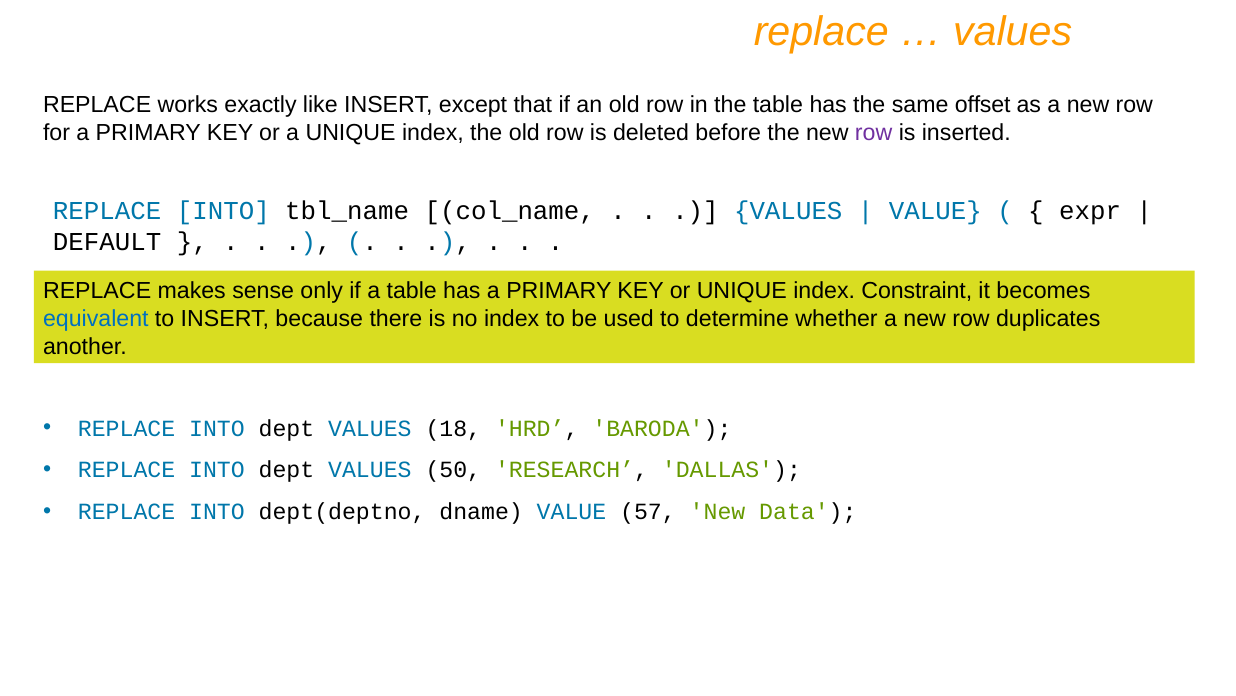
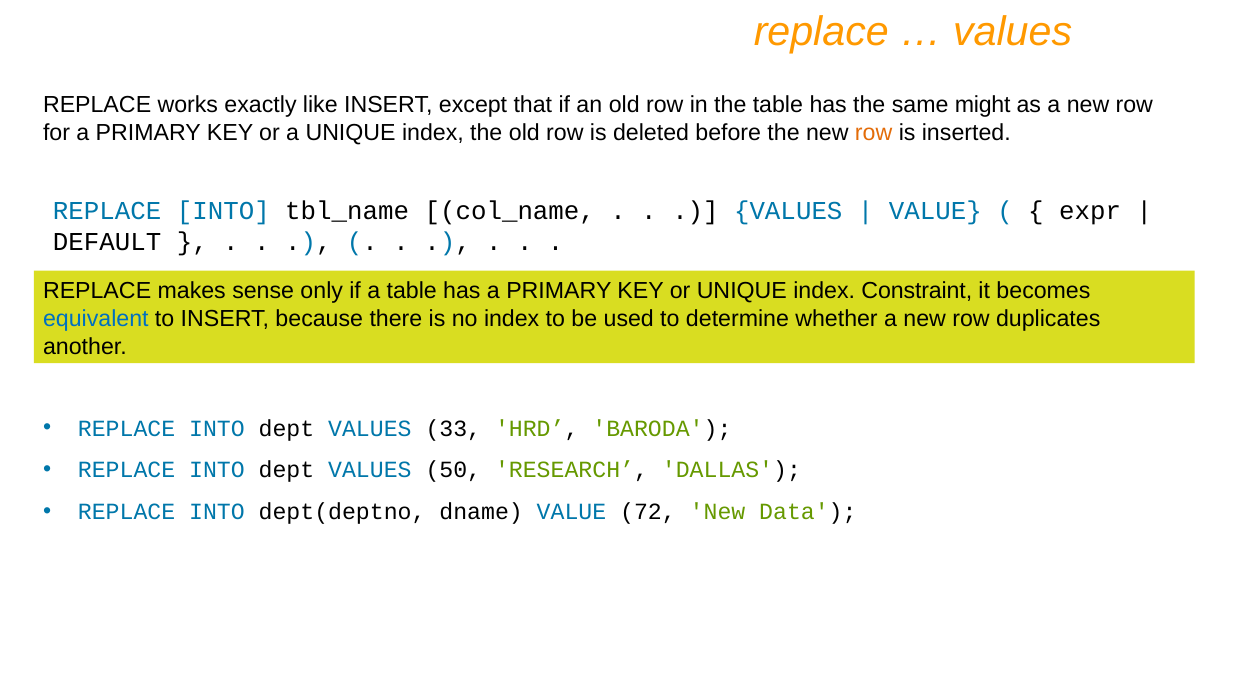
offset: offset -> might (983, 105)
row colour: purple -> orange (874, 133)
18: 18 -> 33 (453, 428)
57: 57 -> 72 (648, 511)
